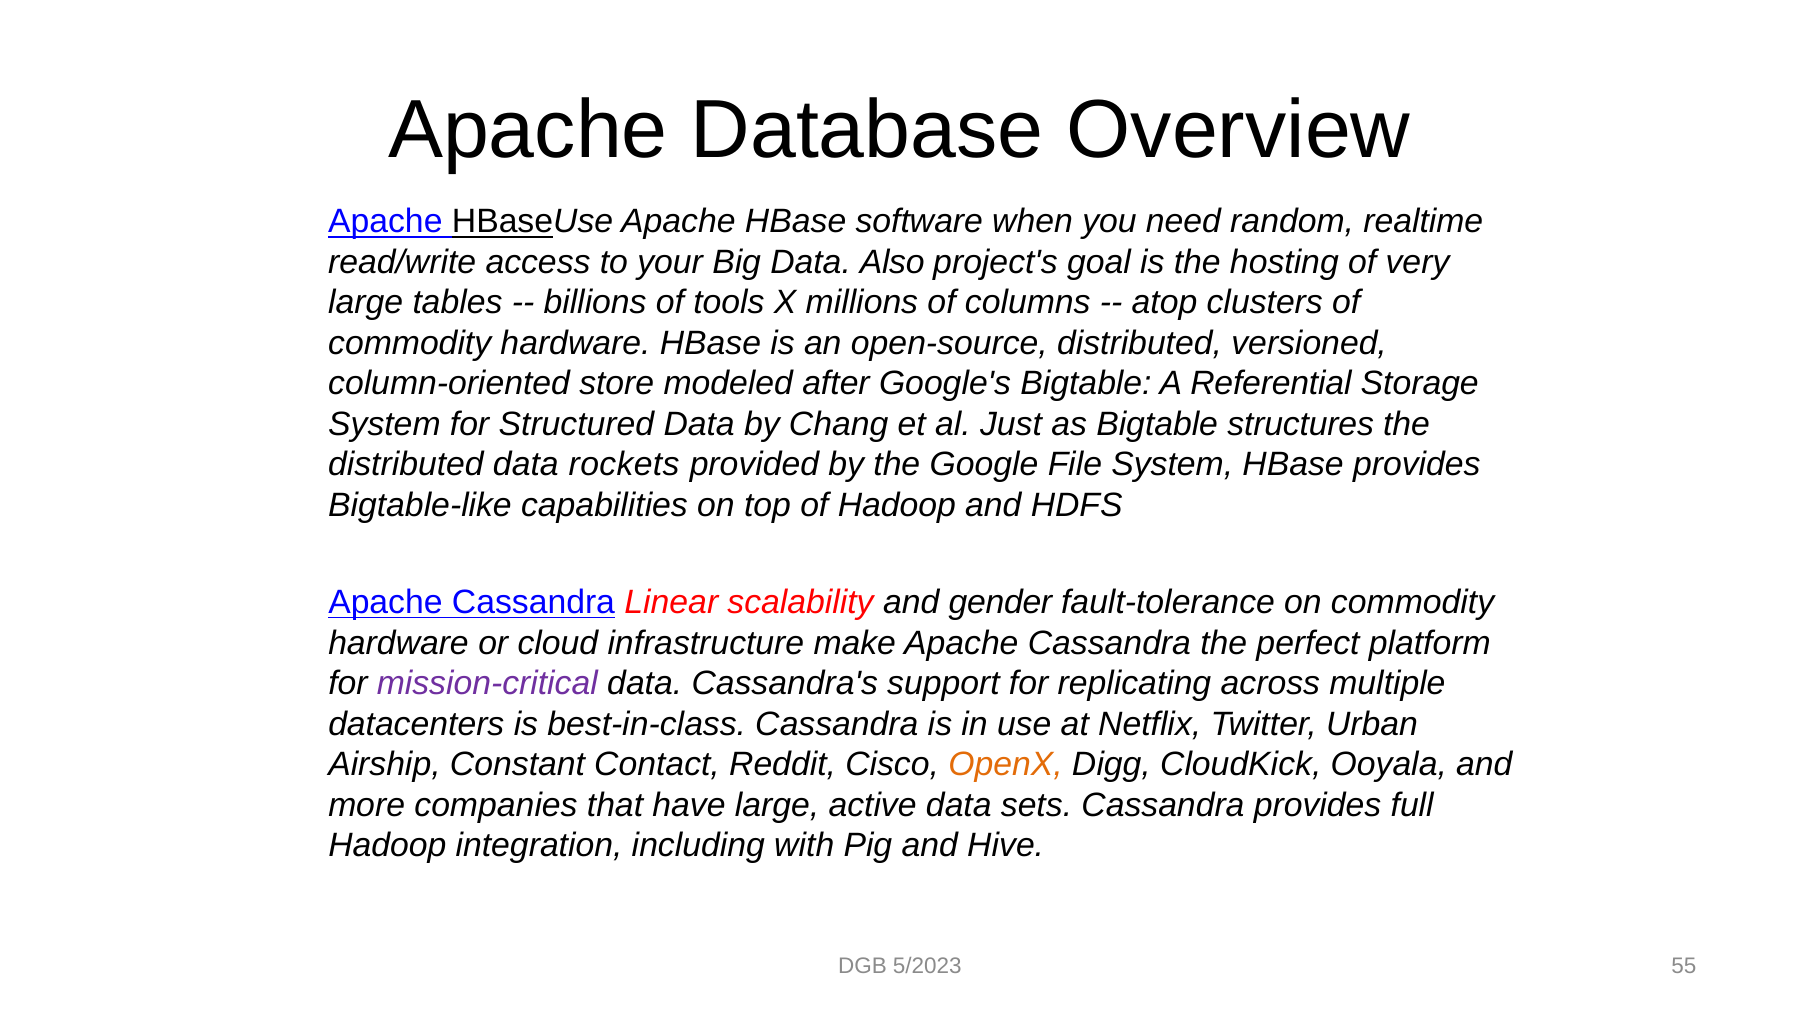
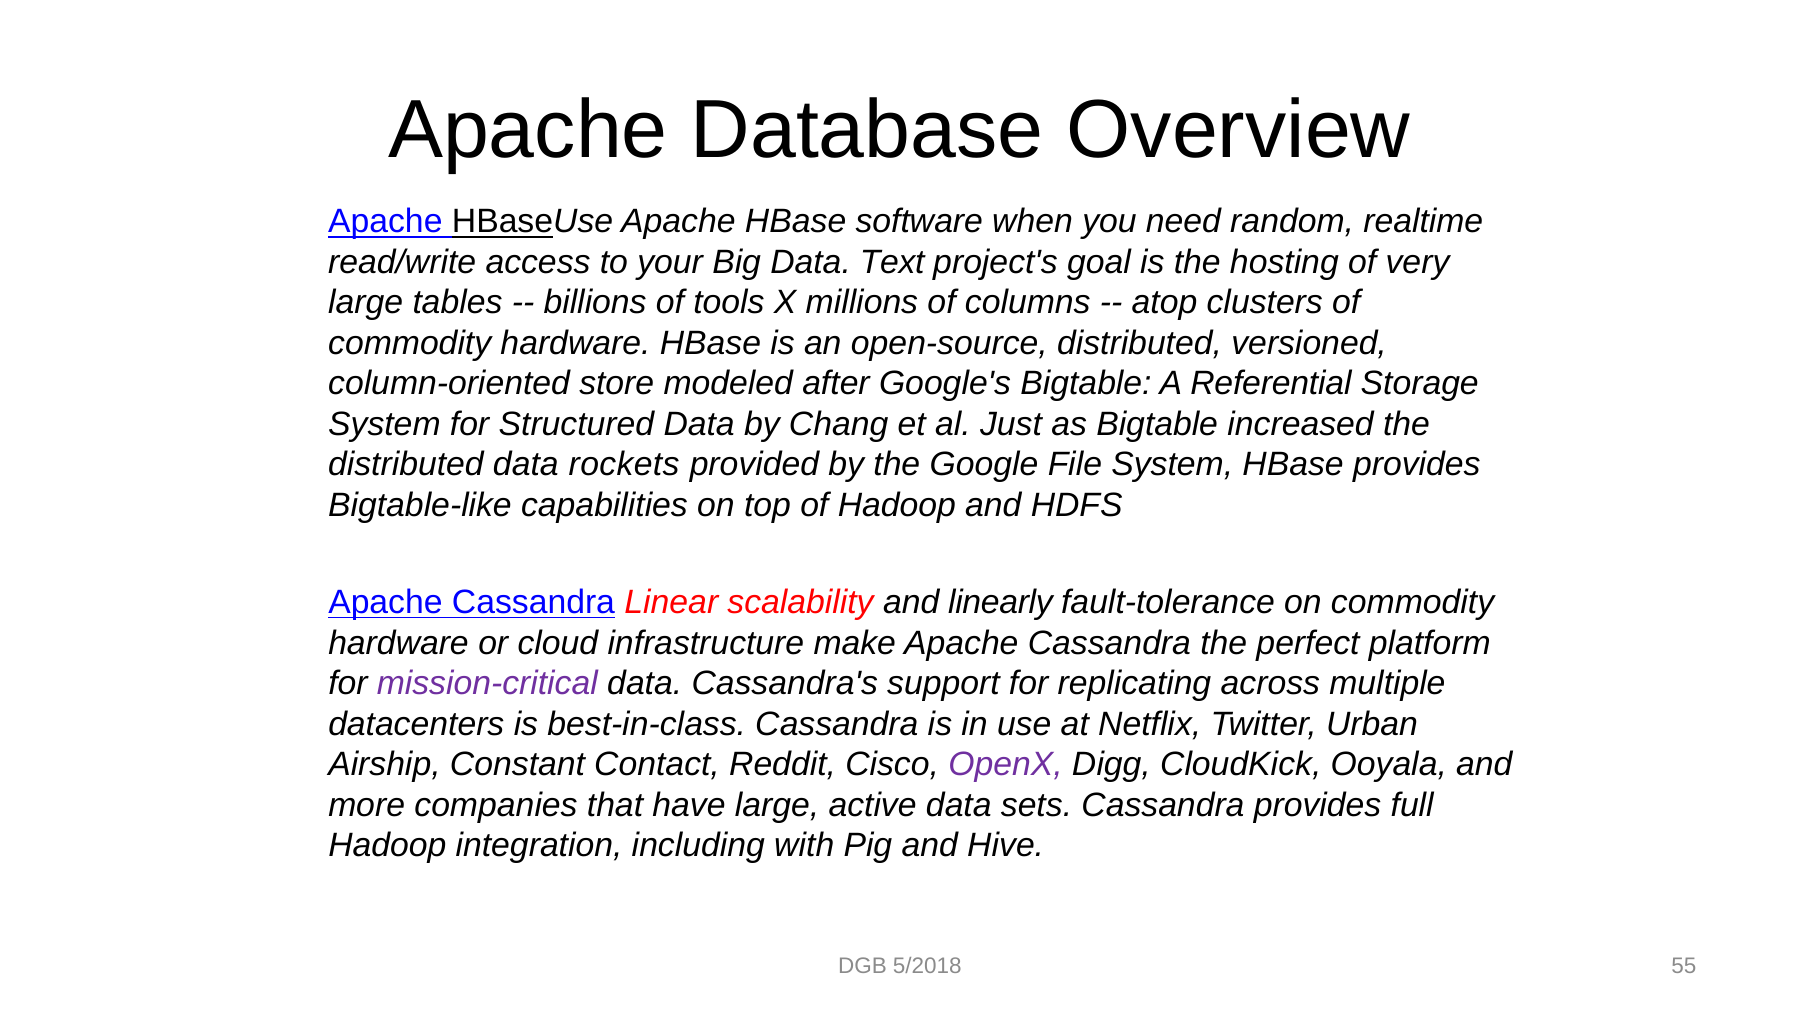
Also: Also -> Text (892, 262)
structures: structures -> increased (1301, 424)
gender: gender -> linearly (1000, 603)
OpenX colour: orange -> purple (1006, 765)
5/2023: 5/2023 -> 5/2018 (927, 967)
